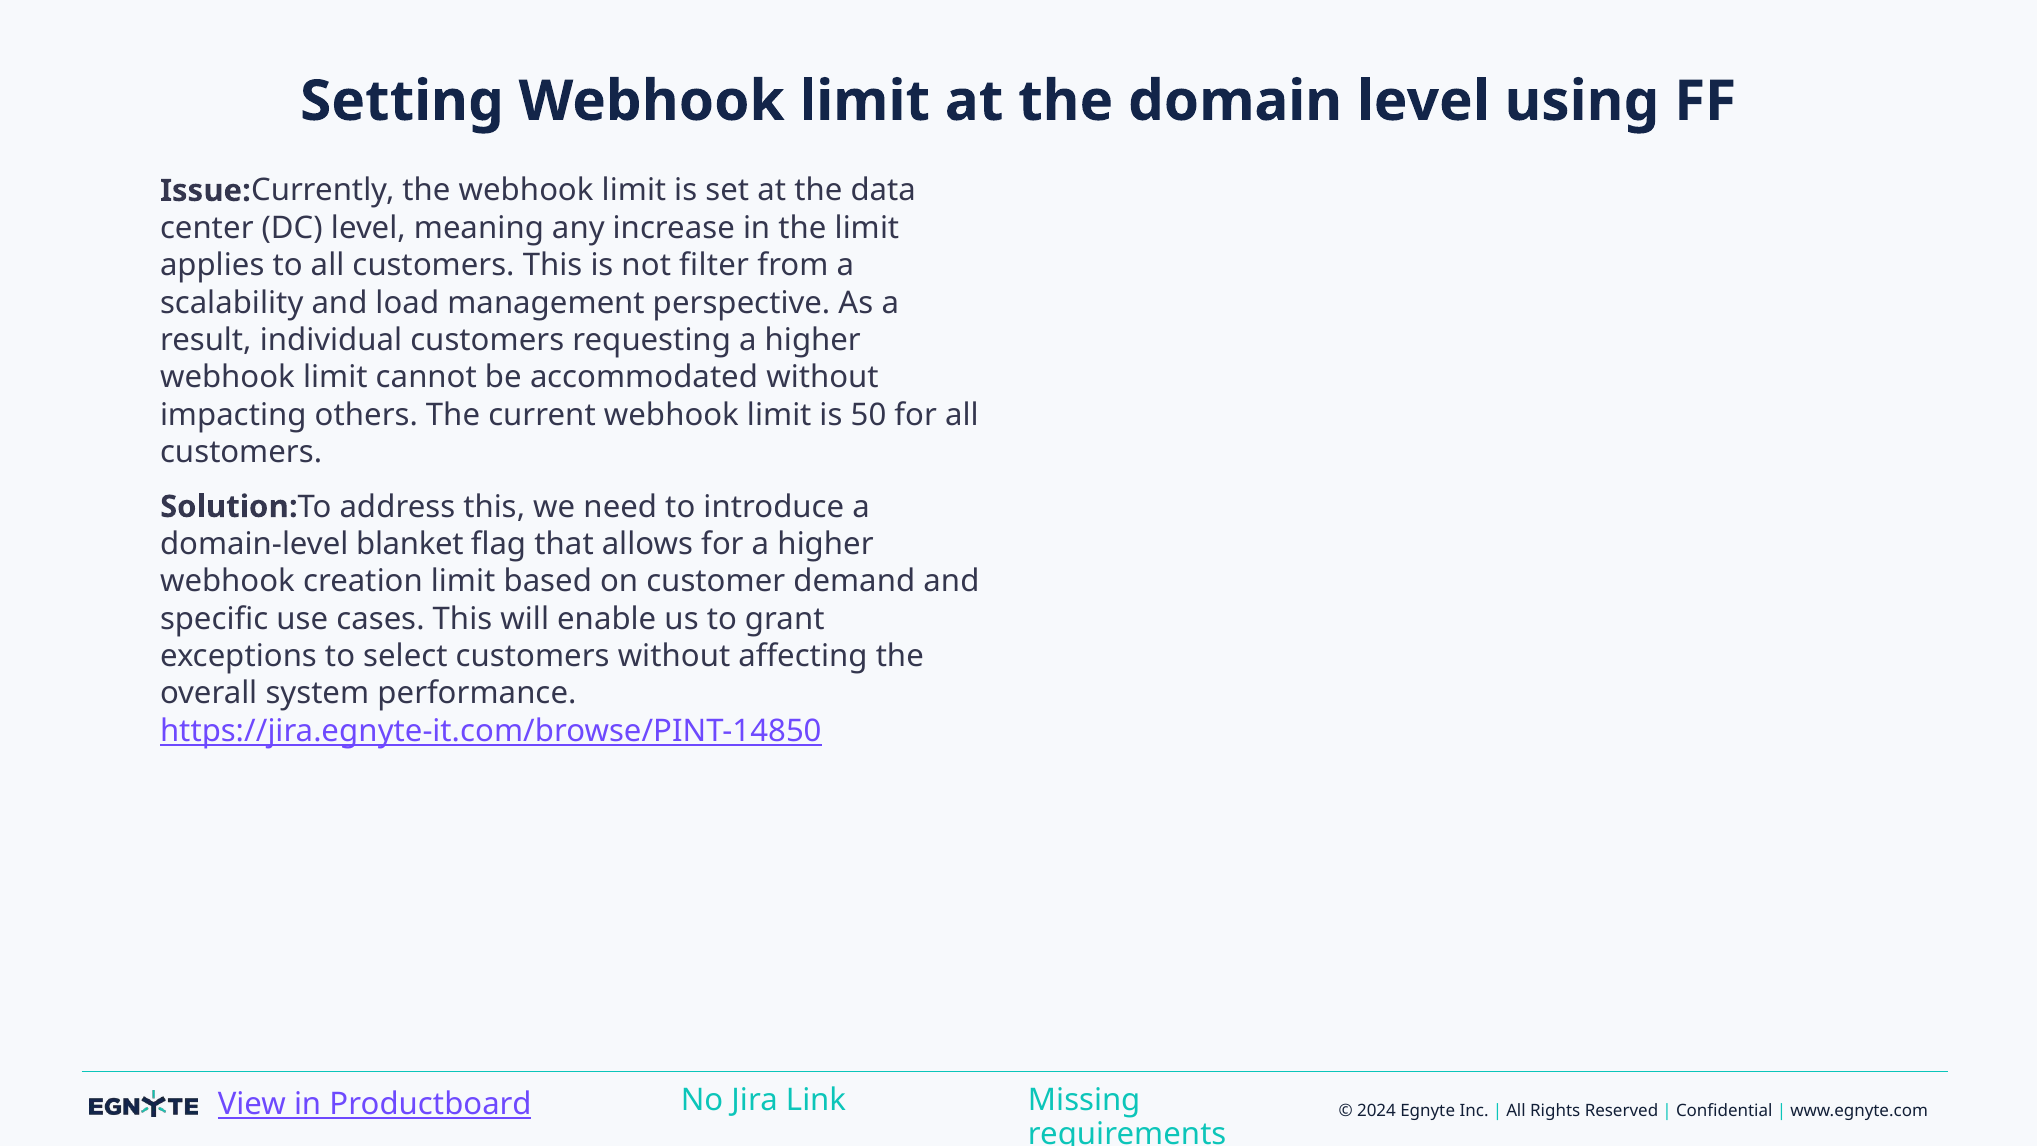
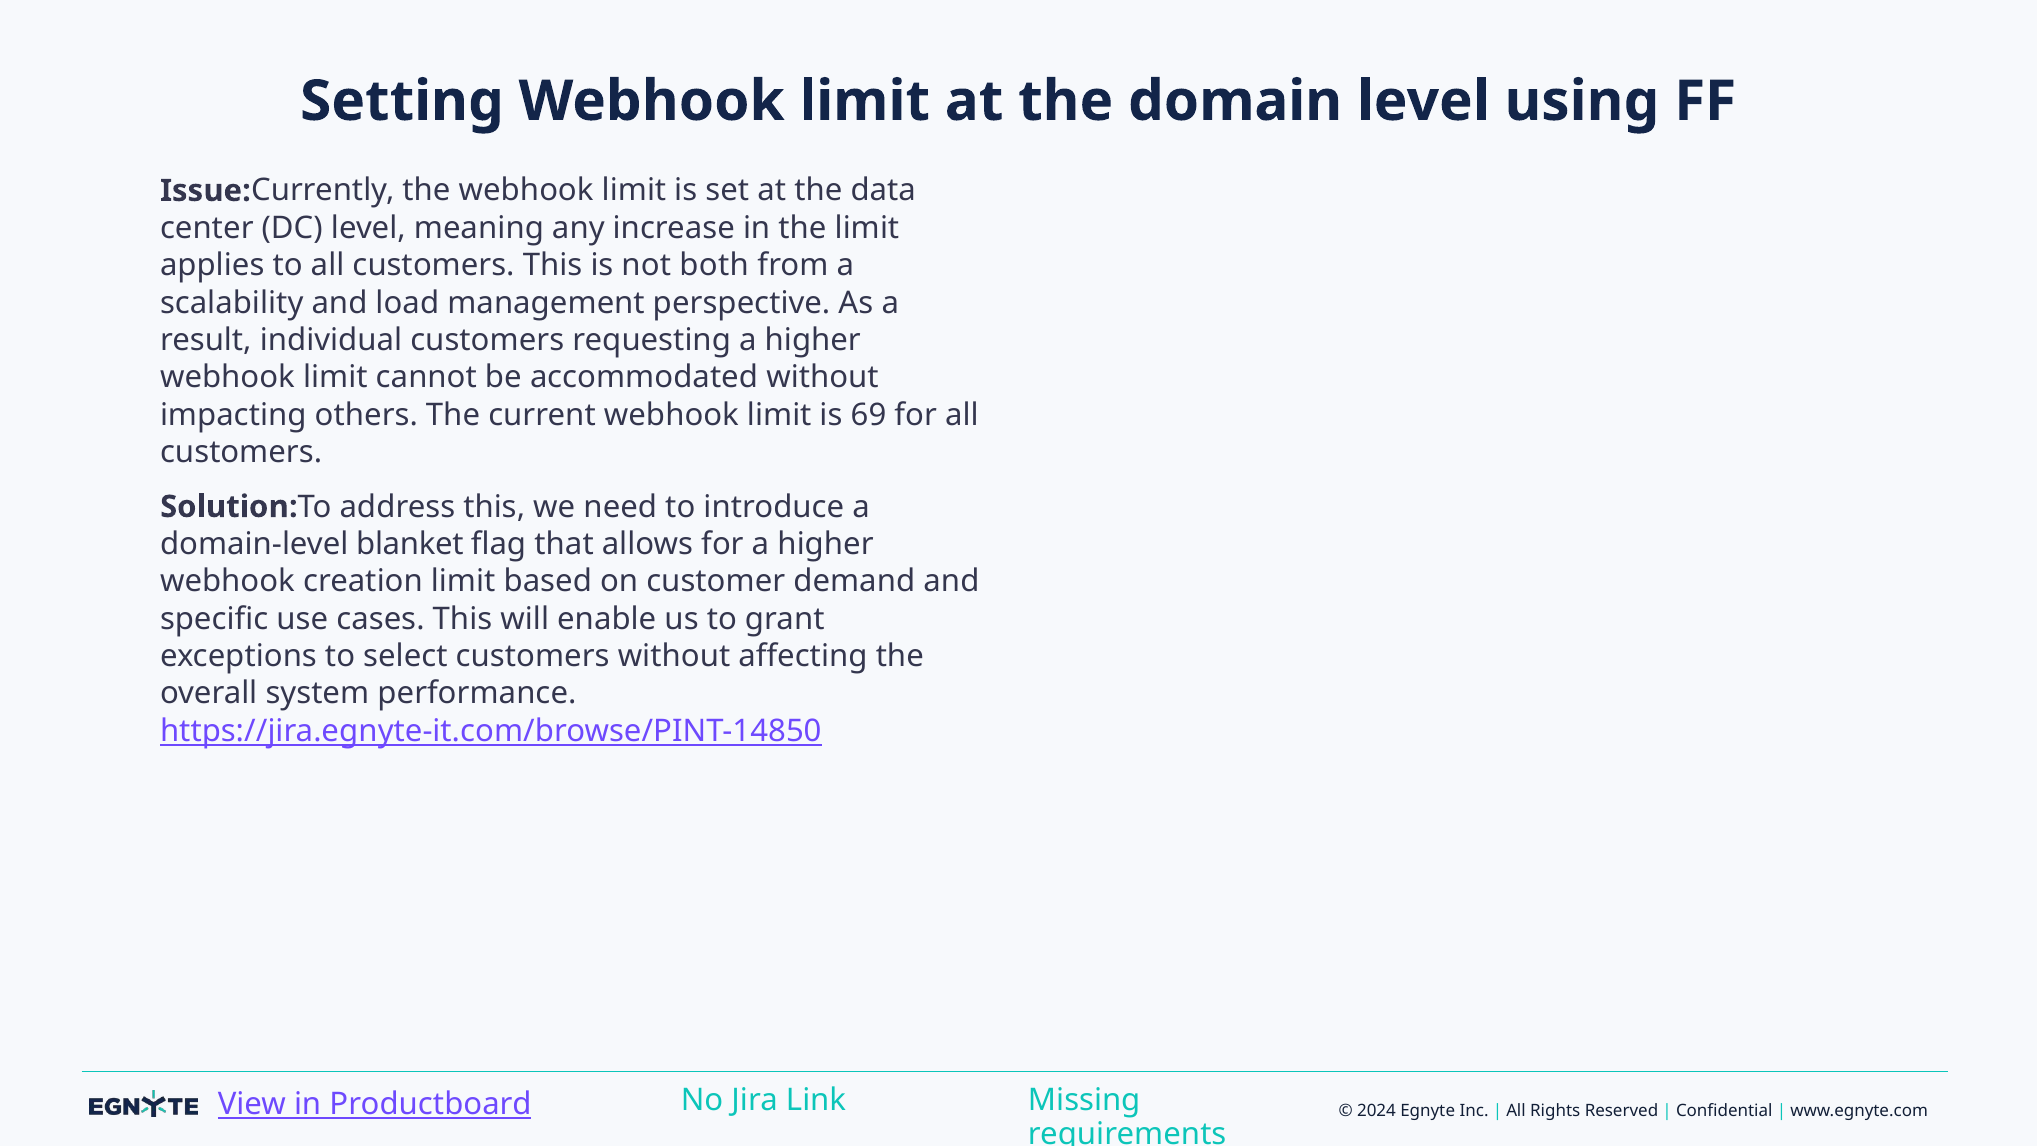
filter: filter -> both (714, 265)
50: 50 -> 69 (868, 415)
